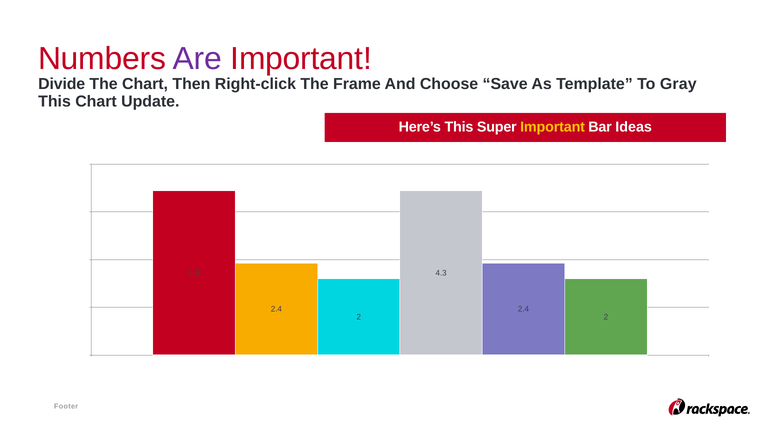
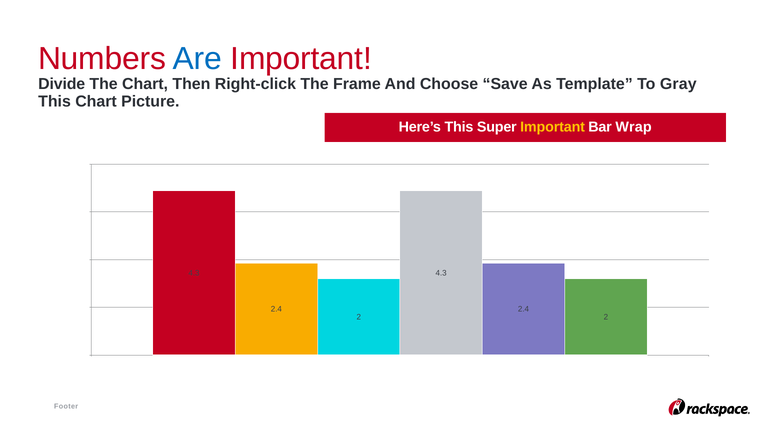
Are colour: purple -> blue (197, 59)
Update: Update -> Picture (150, 101)
Ideas: Ideas -> Wrap (634, 127)
